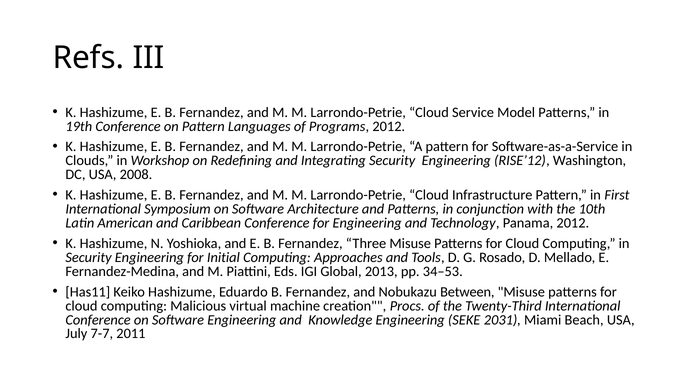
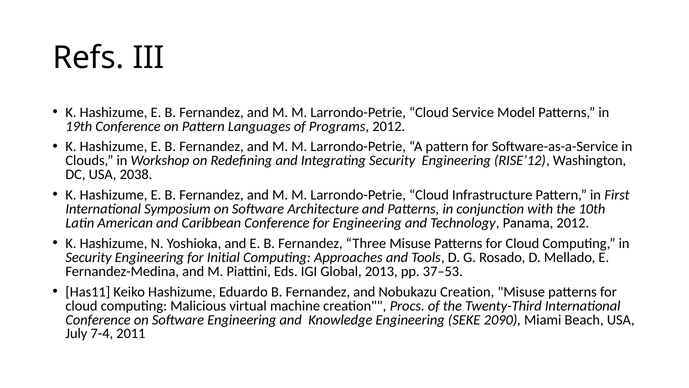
2008: 2008 -> 2038 (136, 174)
34–53: 34–53 -> 37–53 (443, 271)
Nobukazu Between: Between -> Creation (467, 291)
2031: 2031 -> 2090 (502, 319)
7-7: 7-7 -> 7-4 (102, 333)
